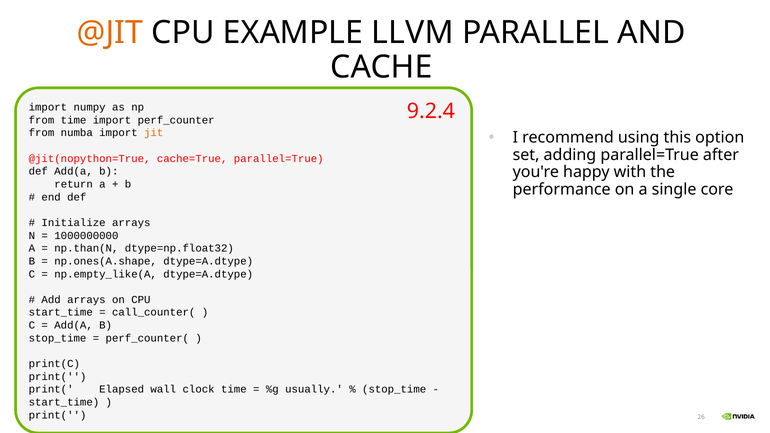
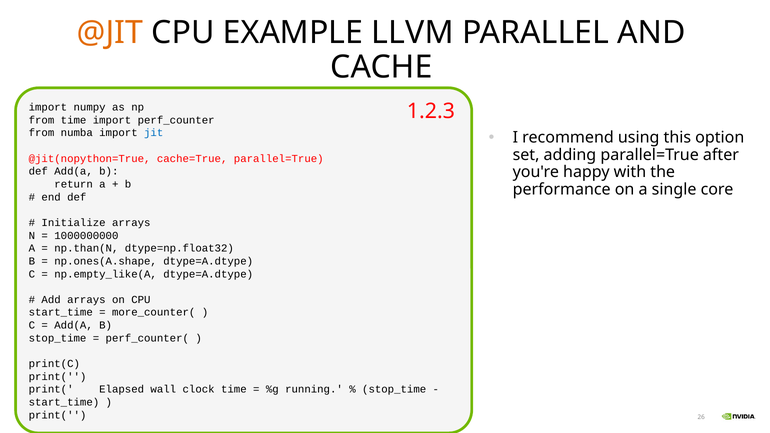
9.2.4: 9.2.4 -> 1.2.3 (431, 111)
jit colour: orange -> blue (154, 133)
call_counter(: call_counter( -> more_counter( (154, 313)
usually: usually -> running (314, 390)
